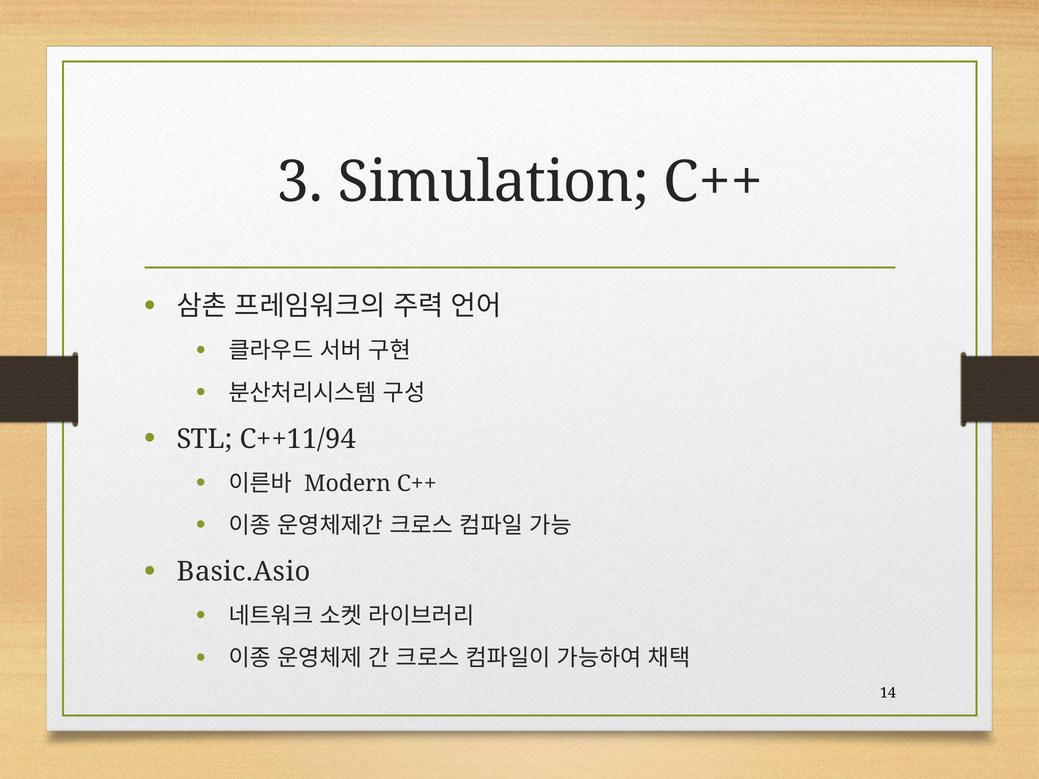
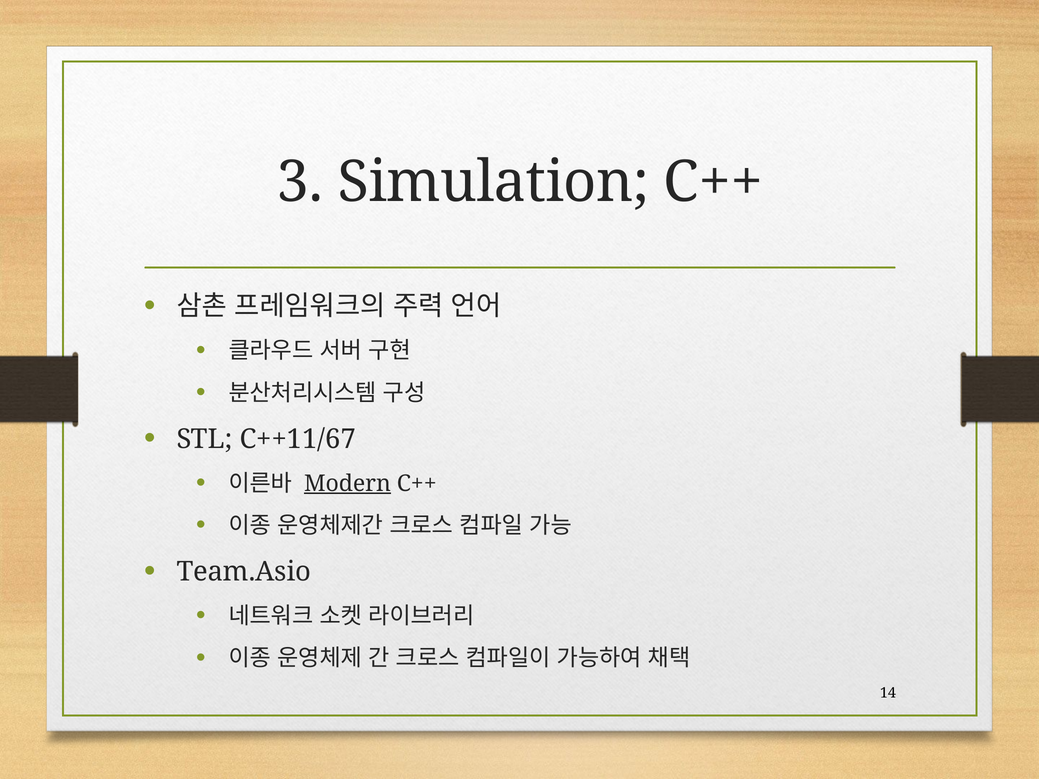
C++11/94: C++11/94 -> C++11/67 (298, 439)
Modern underline: none -> present (347, 484)
Basic.Asio: Basic.Asio -> Team.Asio (244, 572)
